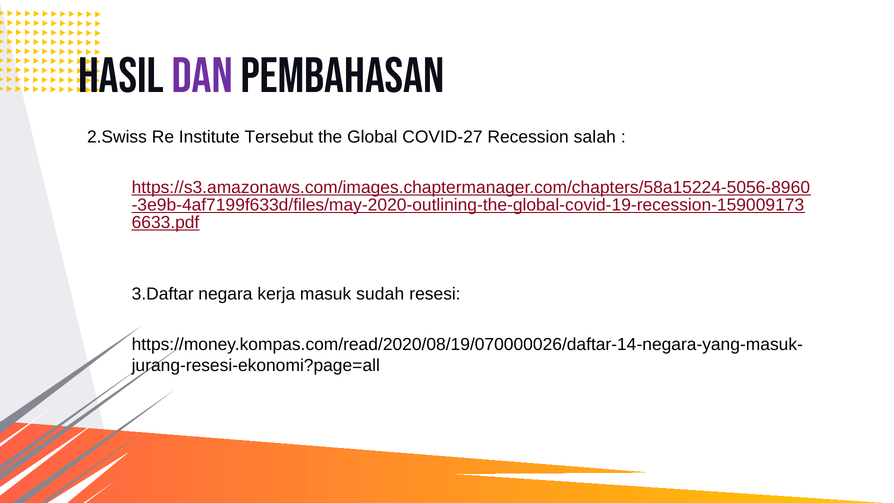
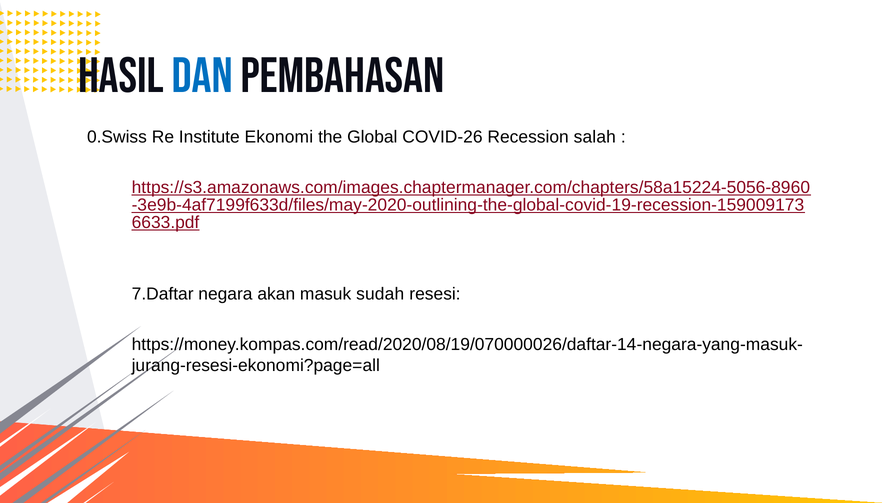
dan colour: purple -> blue (202, 76)
2.Swiss: 2.Swiss -> 0.Swiss (117, 137)
Tersebut: Tersebut -> Ekonomi (279, 137)
COVID-27: COVID-27 -> COVID-26 (442, 137)
3.Daftar: 3.Daftar -> 7.Daftar (163, 294)
kerja: kerja -> akan (276, 294)
